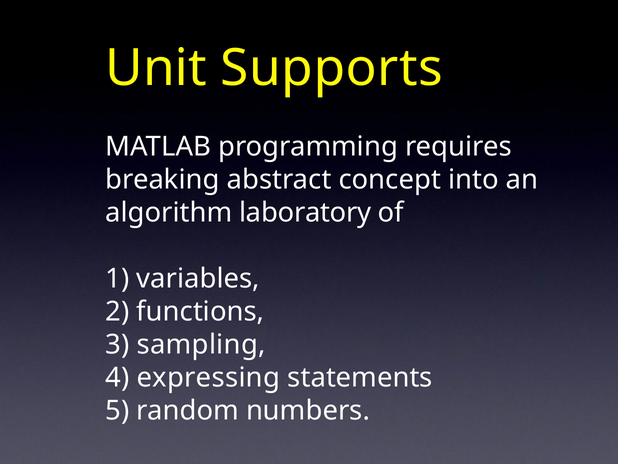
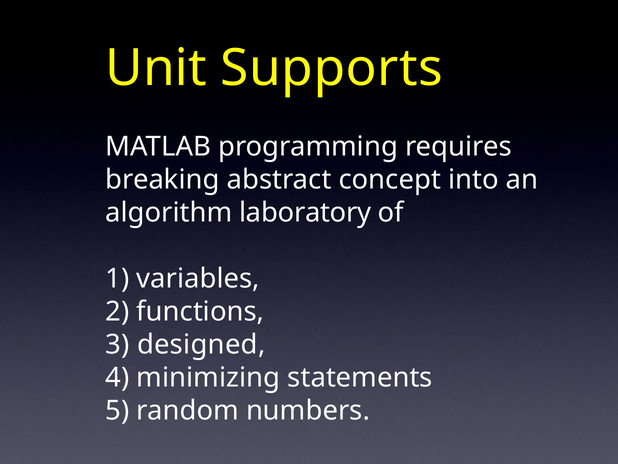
sampling: sampling -> designed (201, 345)
expressing: expressing -> minimizing (208, 377)
